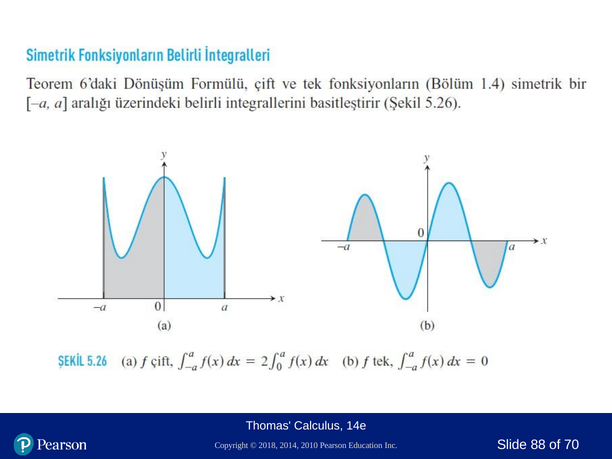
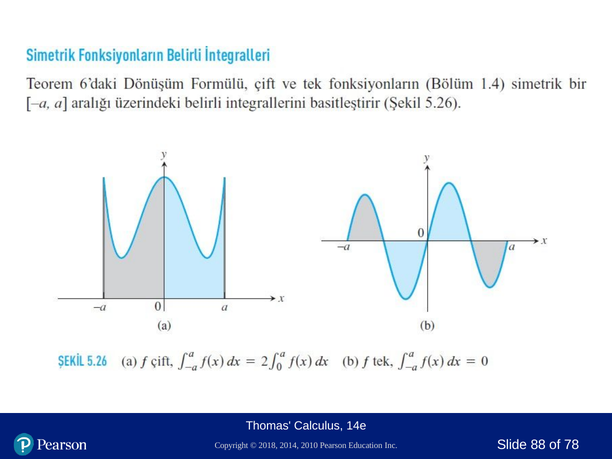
70: 70 -> 78 (572, 445)
